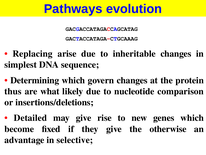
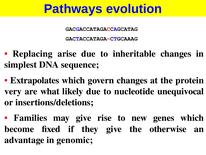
Determining: Determining -> Extrapolates (35, 80)
thus: thus -> very (13, 91)
comparison: comparison -> unequivocal (181, 91)
Detailed: Detailed -> Families (30, 118)
selective: selective -> genomic (75, 140)
